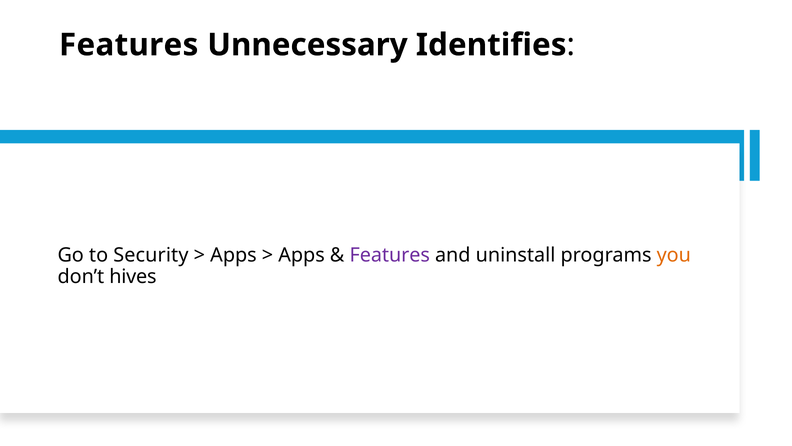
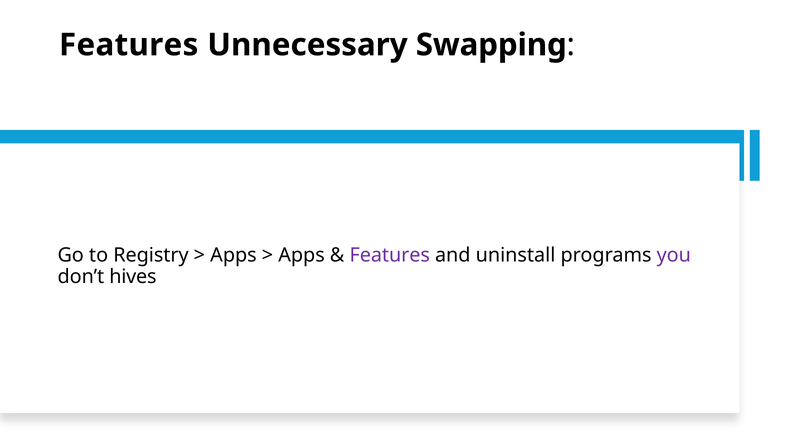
Identifies: Identifies -> Swapping (491, 45)
Security: Security -> Registry (151, 255)
you colour: orange -> purple (674, 255)
